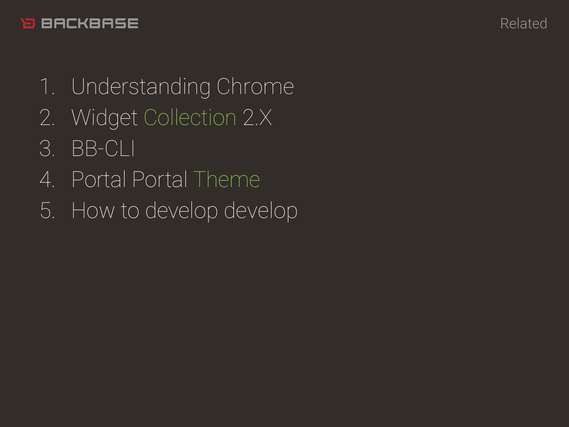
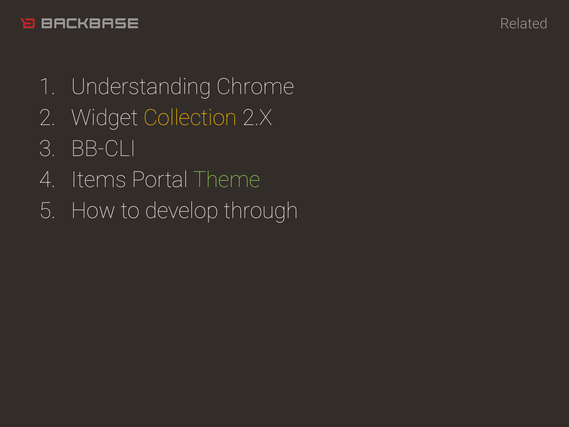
Collection colour: light green -> yellow (190, 118)
Portal: Portal -> Items (99, 180)
develop develop: develop -> through (261, 211)
